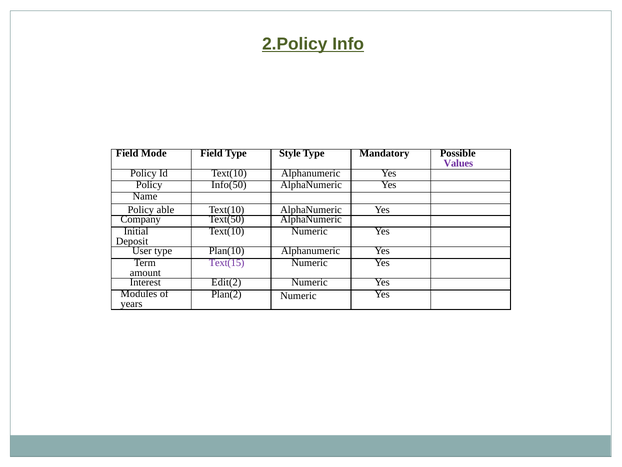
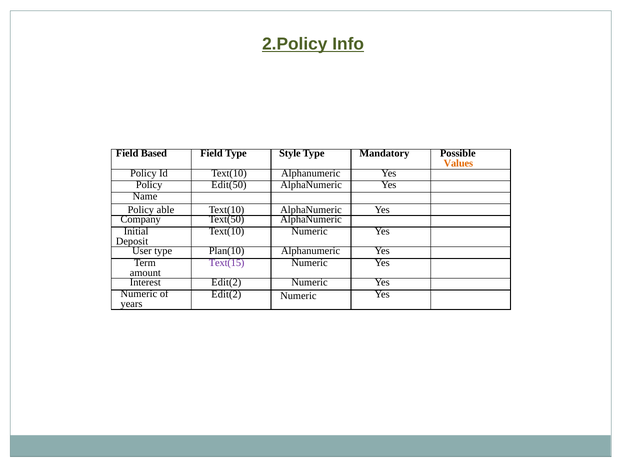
Mode: Mode -> Based (154, 153)
Values colour: purple -> orange (458, 163)
Info(50: Info(50 -> Edit(50 (229, 185)
Modules: Modules -> Numeric (139, 294)
Plan(2: Plan(2 -> Edit(2 (226, 294)
